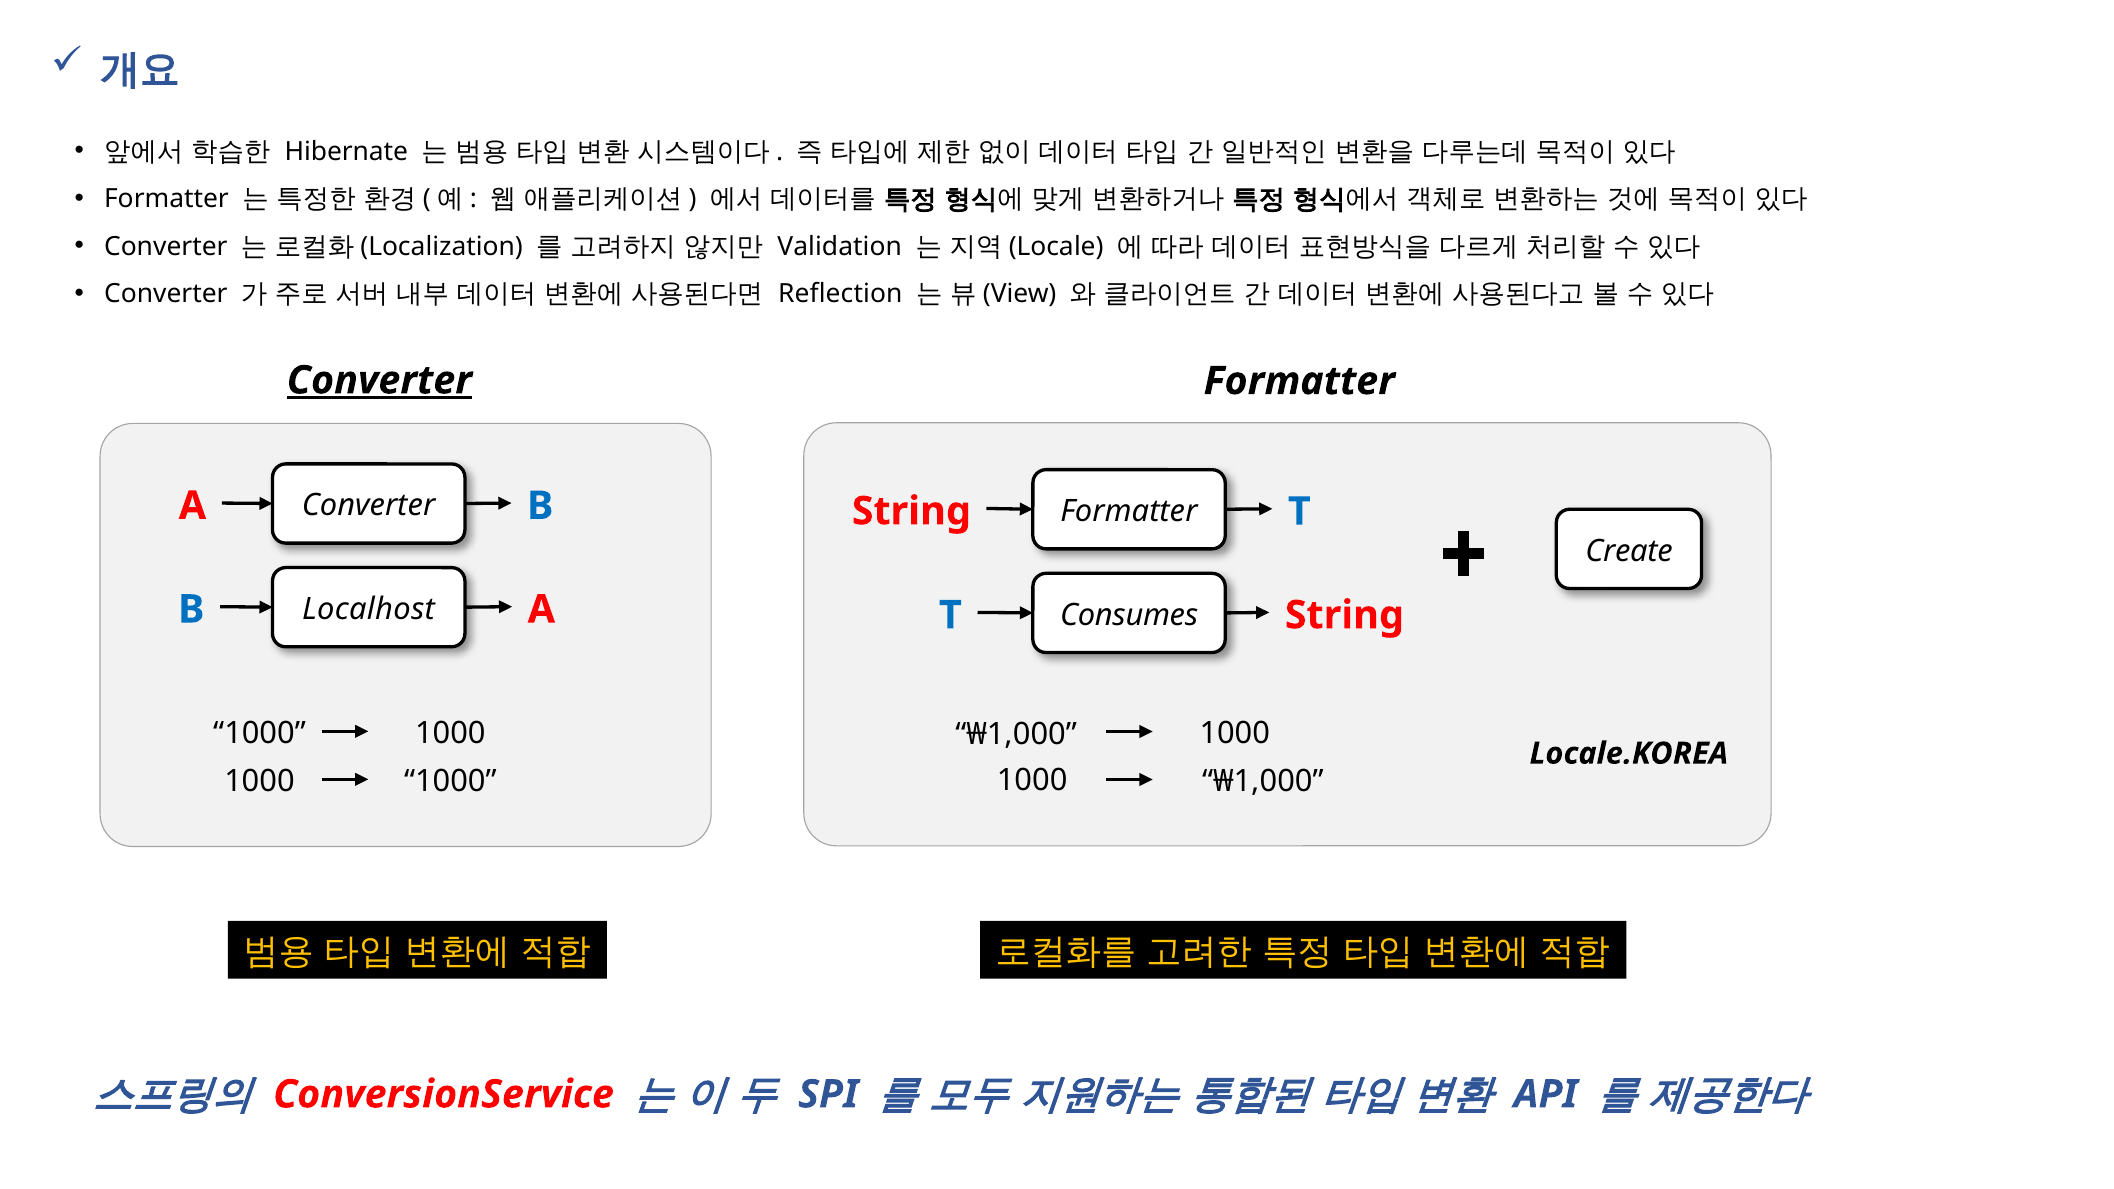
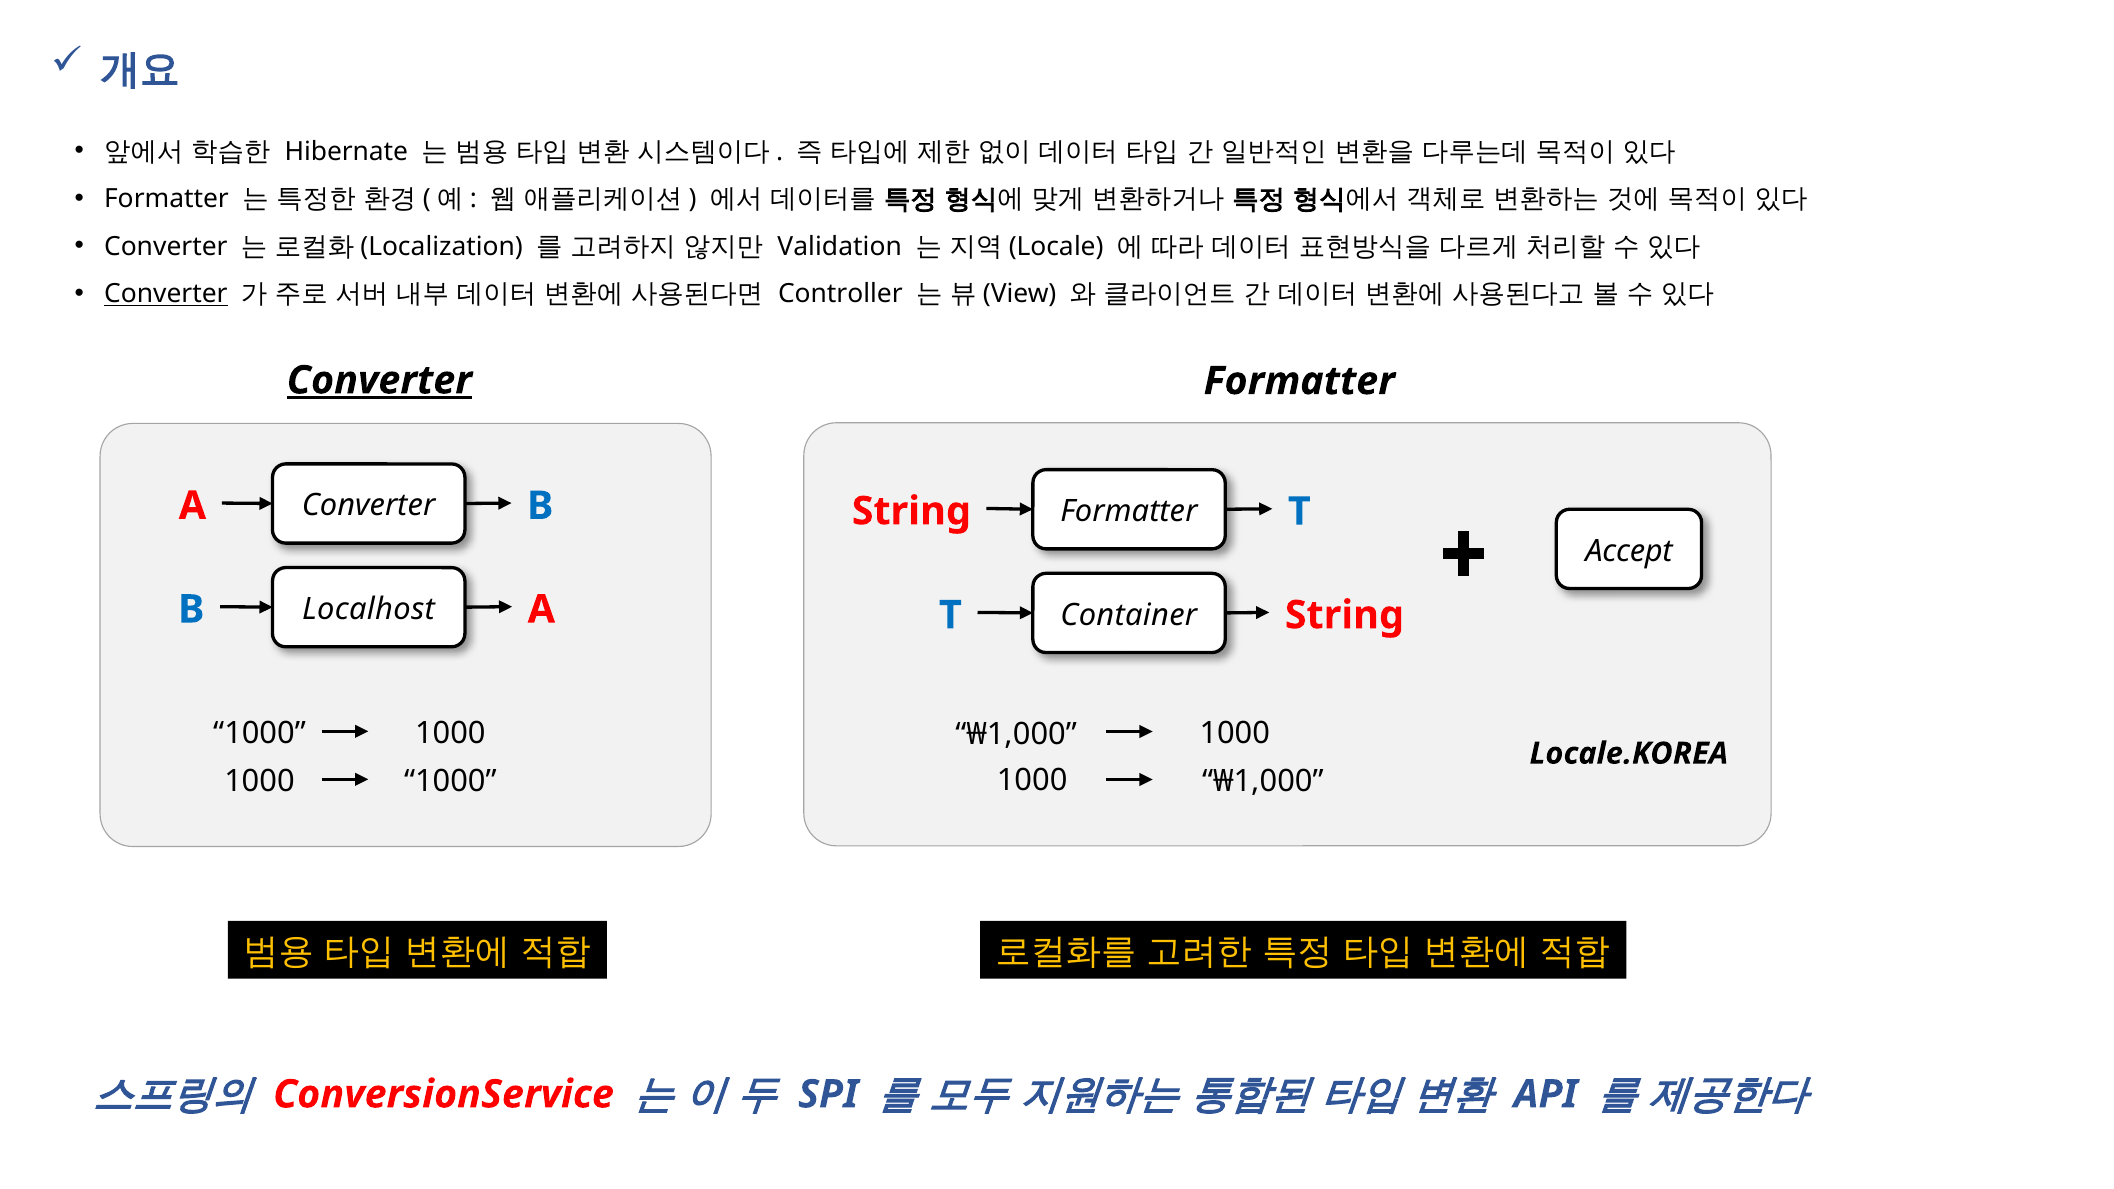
Converter underline: none -> present (166, 294)
Reflection: Reflection -> Controller (840, 294)
Create: Create -> Accept (1629, 551)
Consumes: Consumes -> Container (1129, 615)
